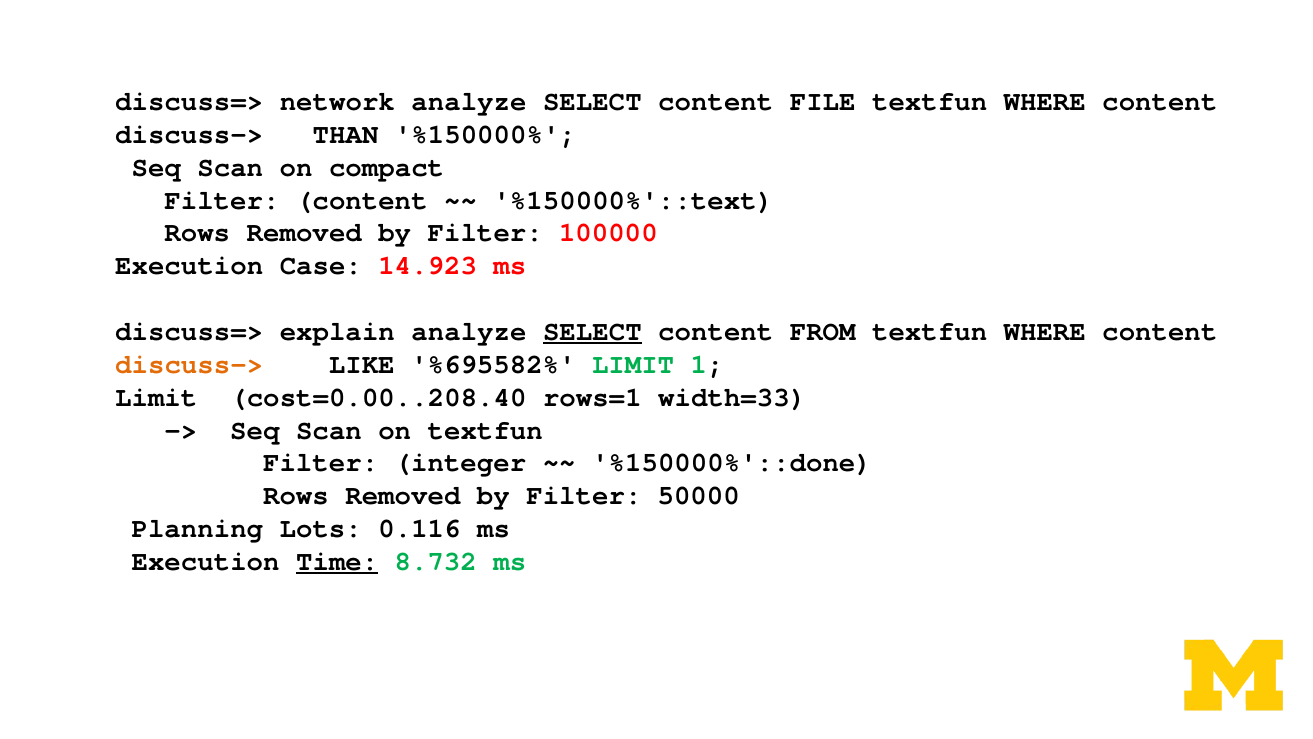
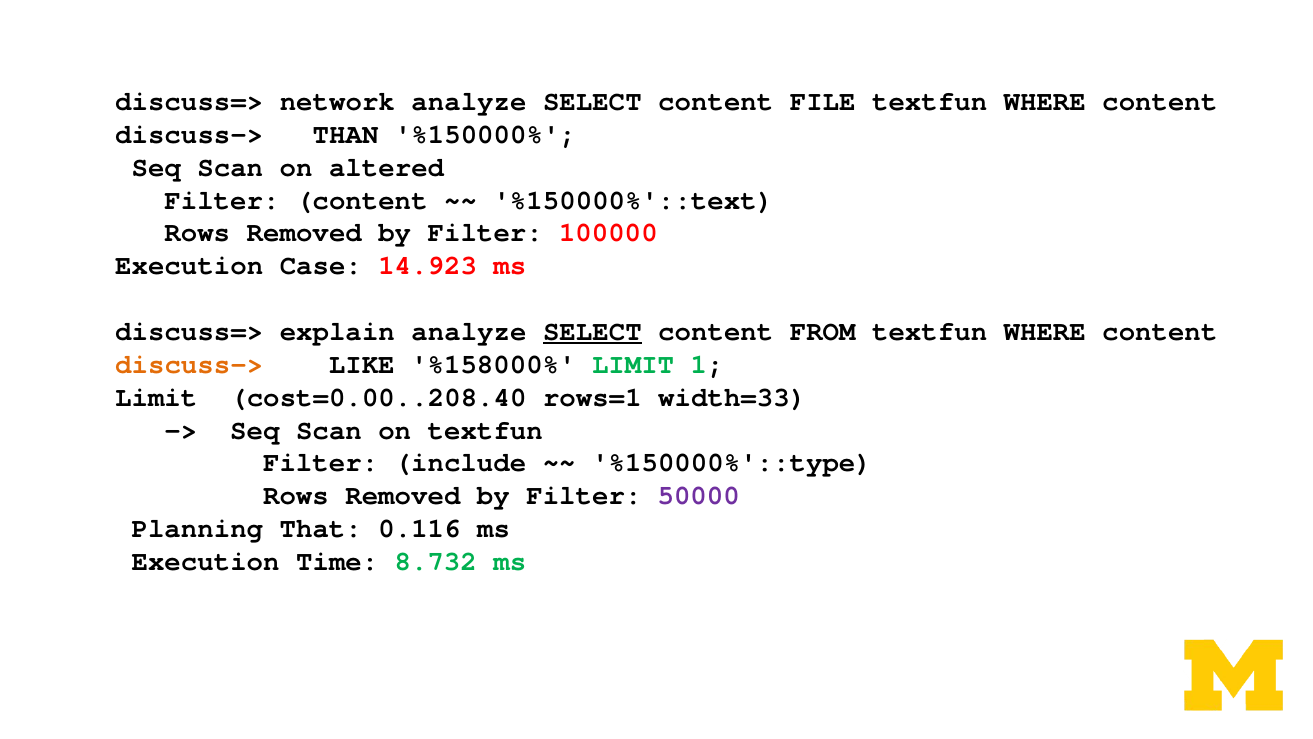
compact: compact -> altered (387, 167)
%695582%: %695582% -> %158000% (493, 364)
integer: integer -> include (460, 463)
%150000%'::done: %150000%'::done -> %150000%'::type (732, 463)
50000 colour: black -> purple (699, 495)
Lots: Lots -> That (321, 528)
Time underline: present -> none (337, 561)
